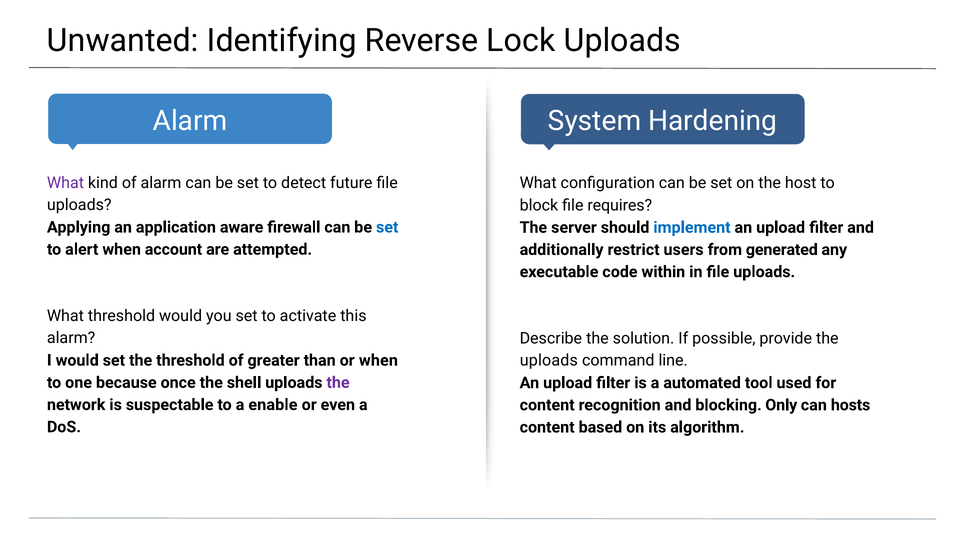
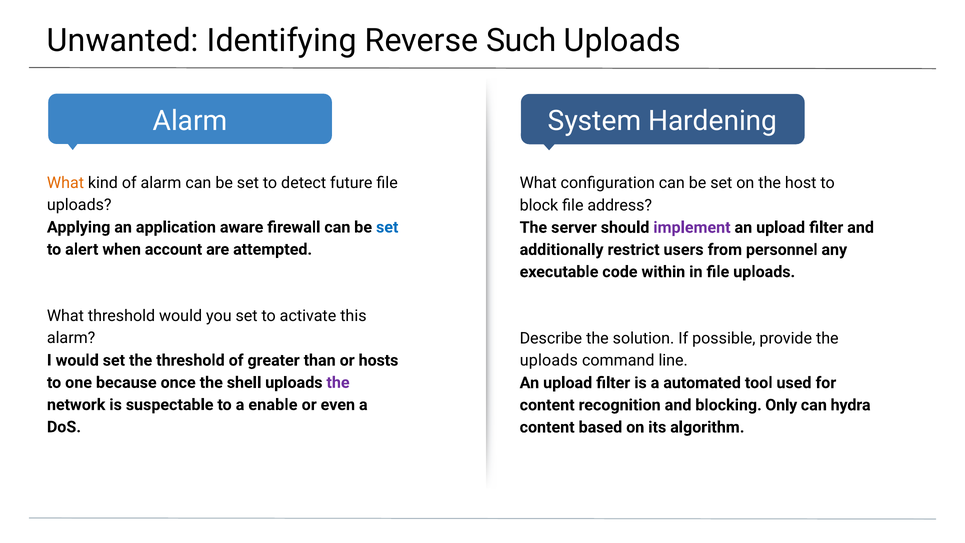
Lock: Lock -> Such (521, 41)
What colour: purple -> orange (65, 183)
requires: requires -> address (620, 205)
implement colour: blue -> purple (692, 227)
generated: generated -> personnel (782, 250)
or when: when -> hosts (379, 360)
hosts: hosts -> hydra (851, 405)
